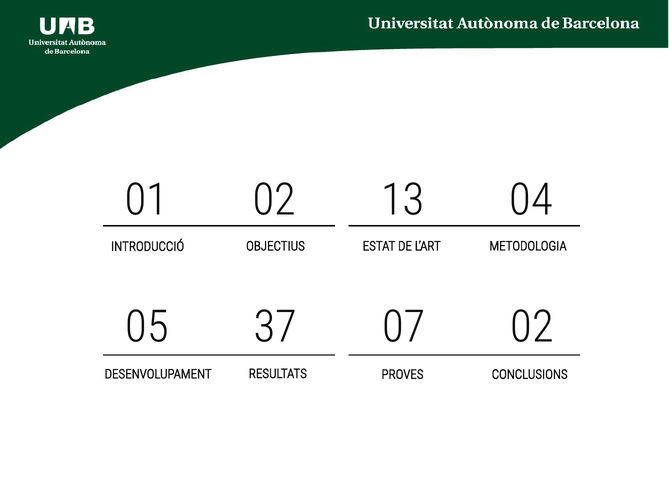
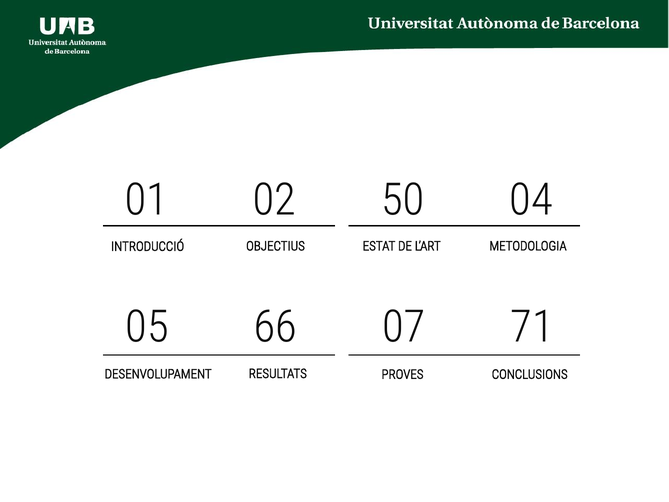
13: 13 -> 50 (403, 200)
37: 37 -> 66 (275, 327)
07 02: 02 -> 71 (532, 327)
